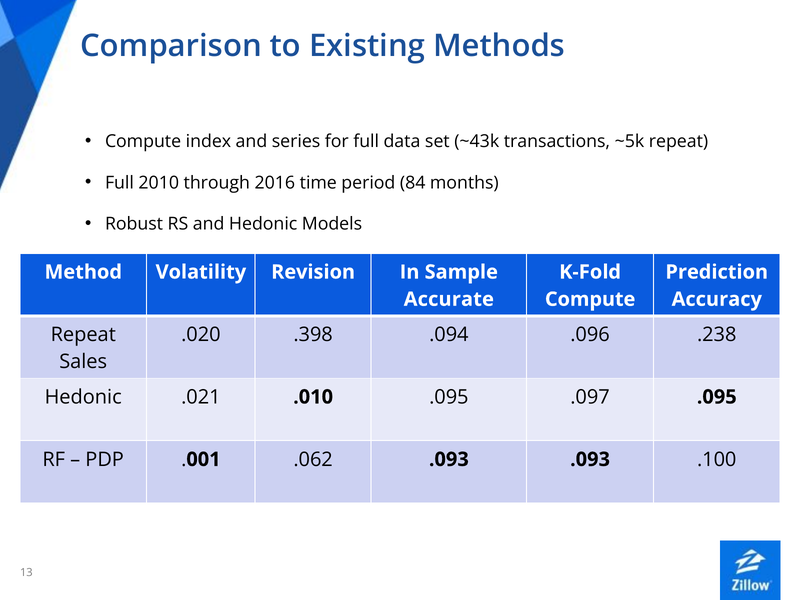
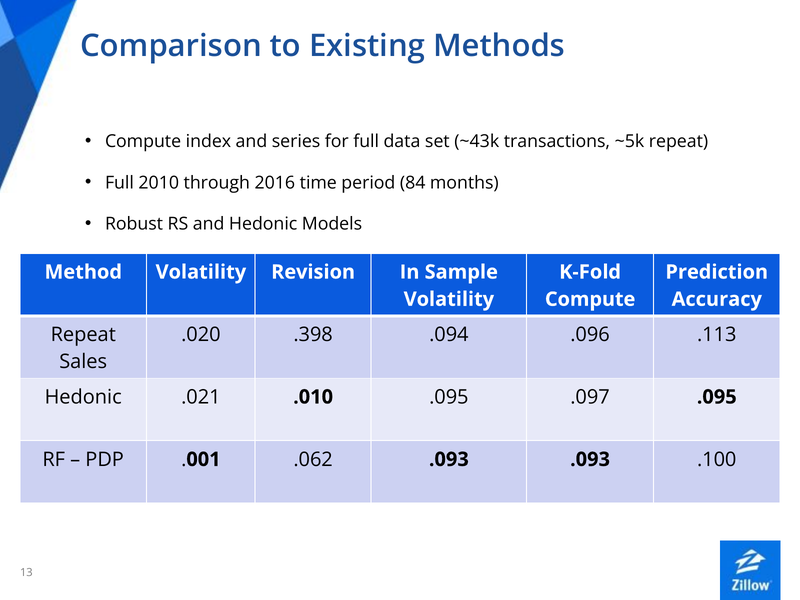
Accurate: Accurate -> Volatility (449, 299)
.238: .238 -> .113 (717, 335)
